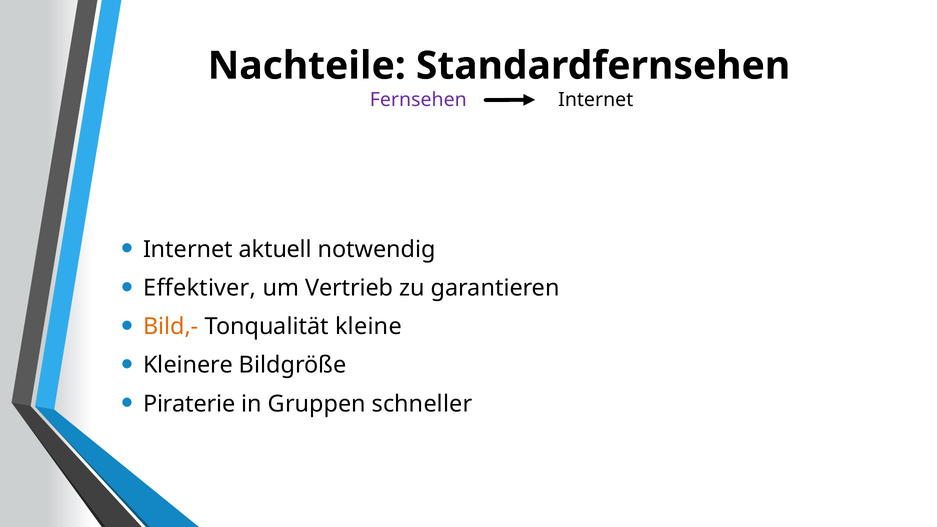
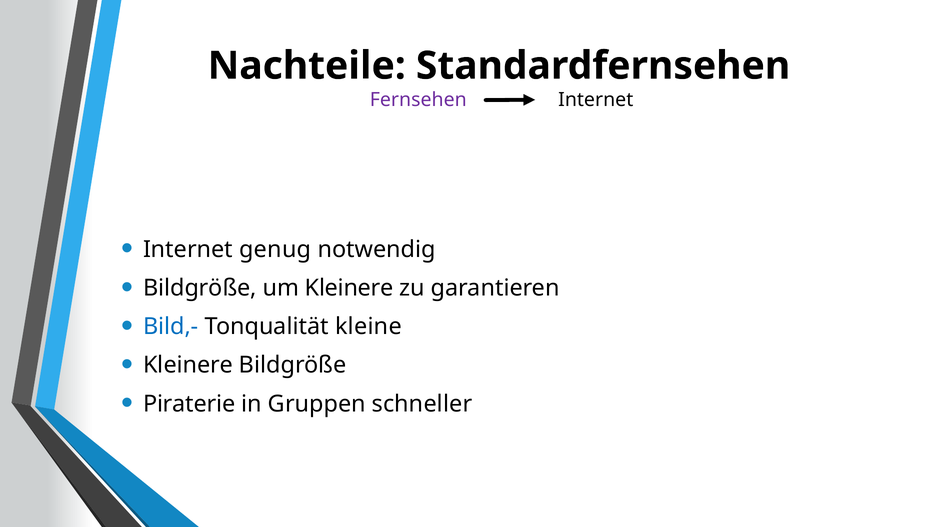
aktuell: aktuell -> genug (275, 249)
Effektiver: Effektiver -> Bildgröße (200, 288)
um Vertrieb: Vertrieb -> Kleinere (349, 288)
Bild,- colour: orange -> blue (171, 327)
